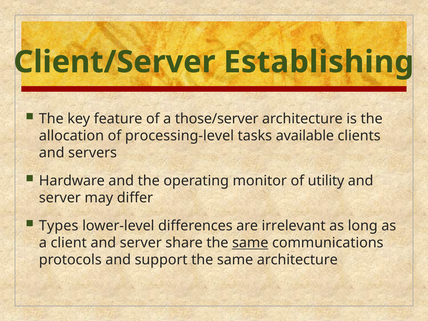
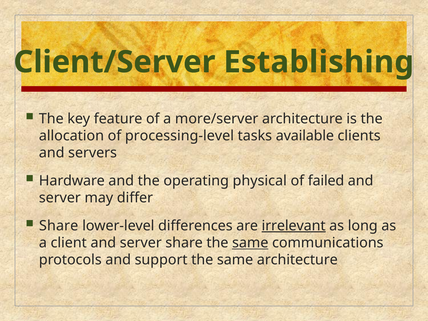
those/server: those/server -> more/server (217, 119)
monitor: monitor -> physical (260, 181)
utility: utility -> failed (326, 181)
Types: Types -> Share (59, 226)
irrelevant underline: none -> present (294, 226)
